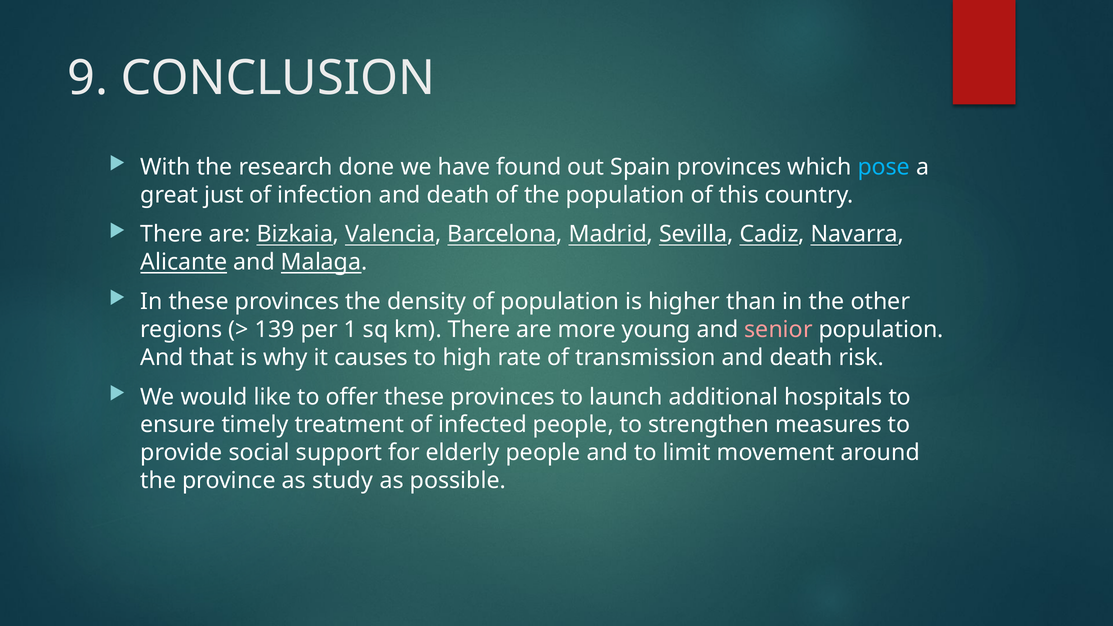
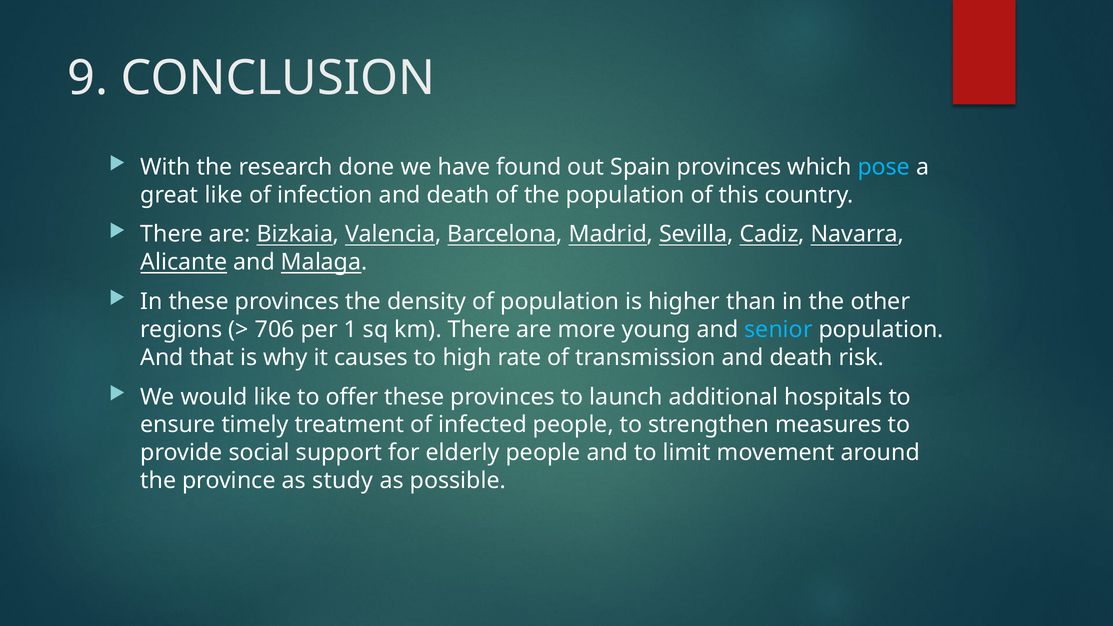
great just: just -> like (224, 195)
139: 139 -> 706 (275, 330)
senior colour: pink -> light blue (778, 330)
